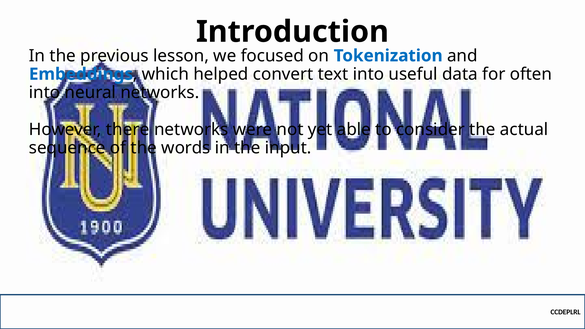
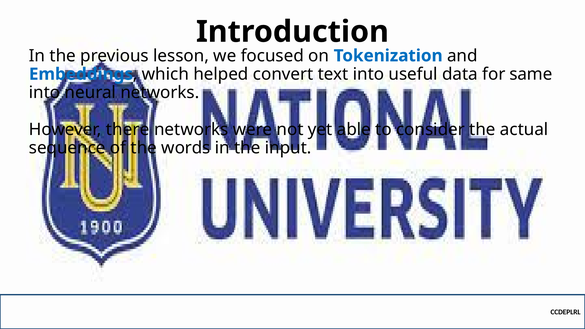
often: often -> same (531, 74)
